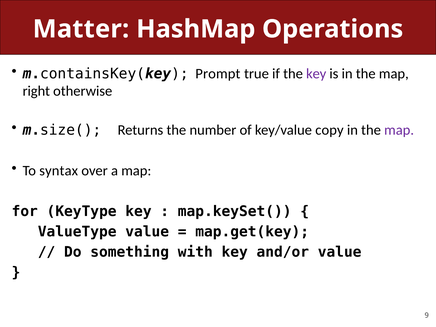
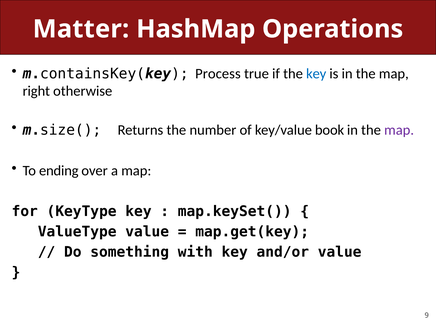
Prompt: Prompt -> Process (218, 74)
key colour: purple -> blue (316, 74)
copy: copy -> book (330, 130)
syntax: syntax -> ending (59, 171)
